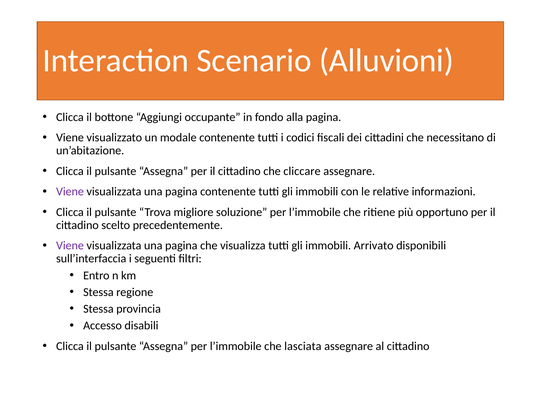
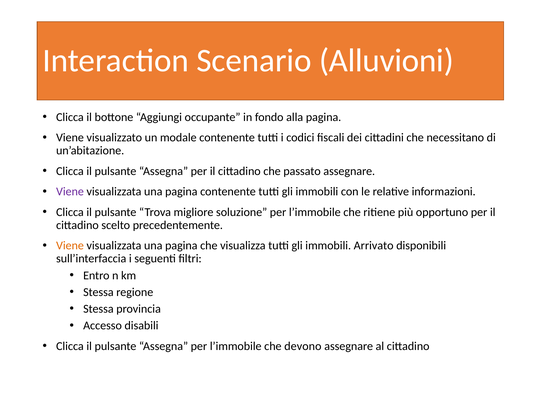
cliccare: cliccare -> passato (302, 171)
Viene colour: purple -> orange (70, 246)
lasciata: lasciata -> devono (303, 346)
